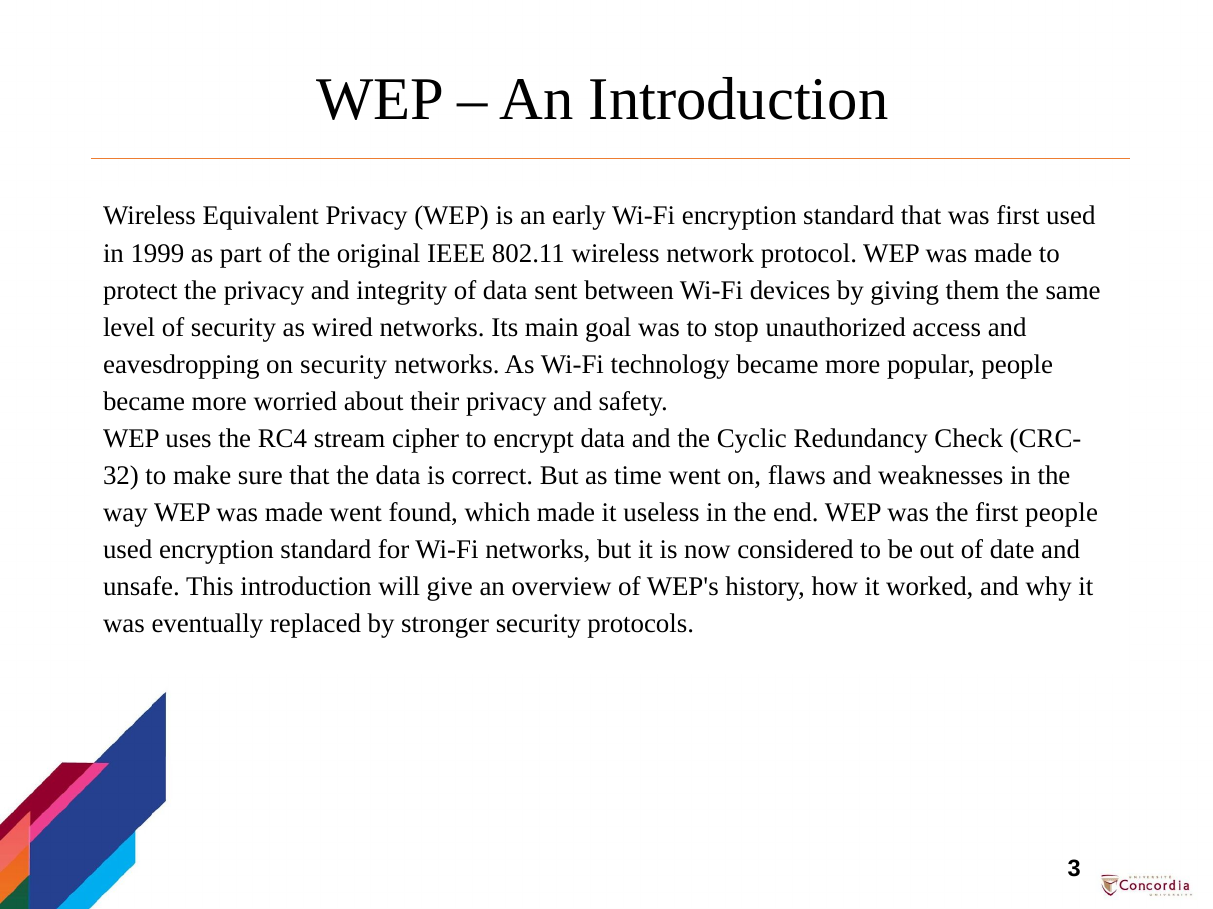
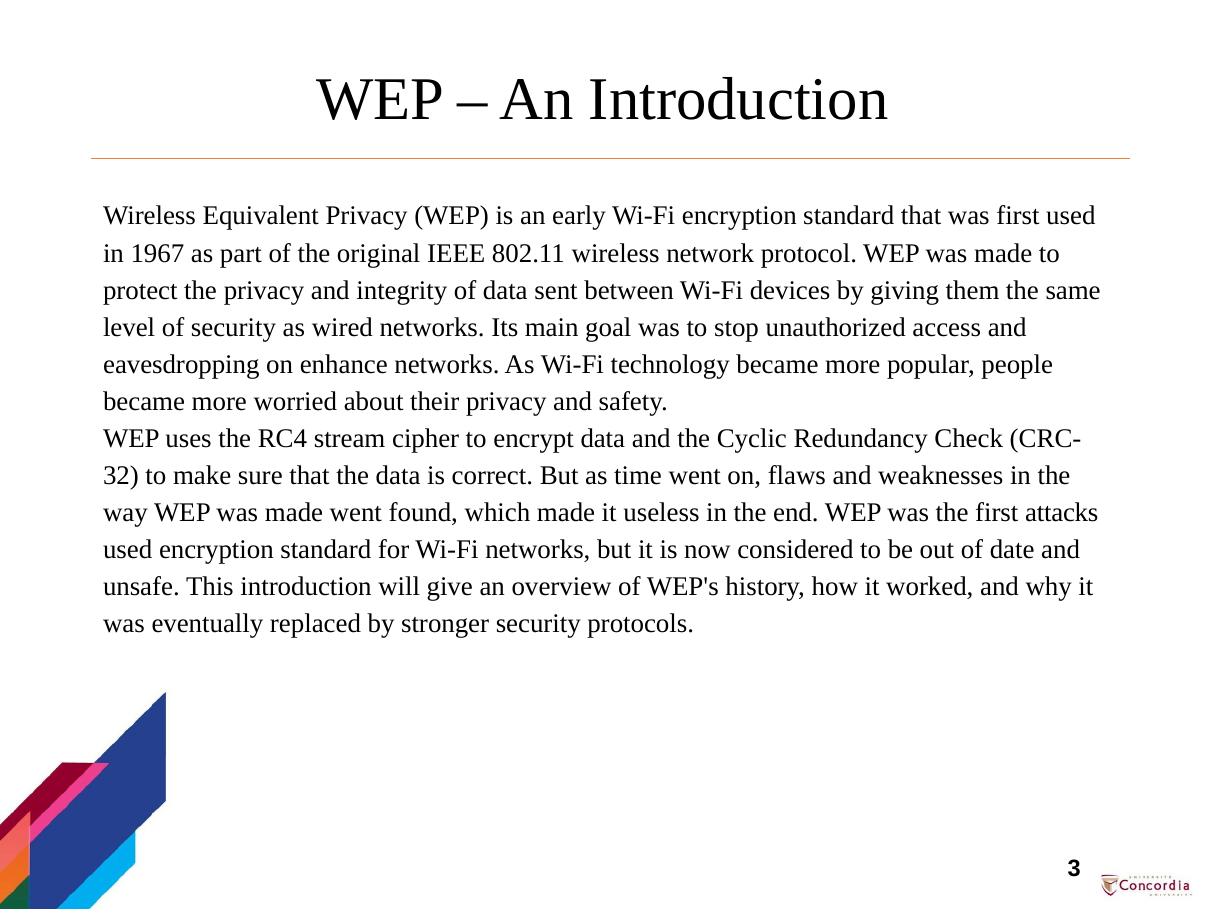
1999: 1999 -> 1967 (157, 253)
on security: security -> enhance (344, 365)
first people: people -> attacks (1062, 513)
